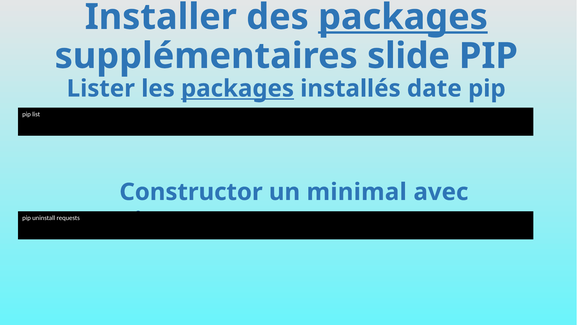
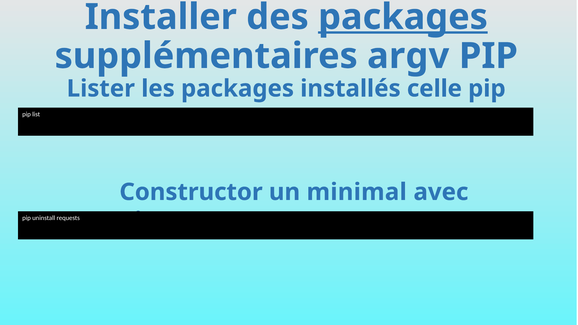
slide: slide -> argv (408, 56)
packages underline: present -> none (238, 89)
date: date -> celle (434, 89)
